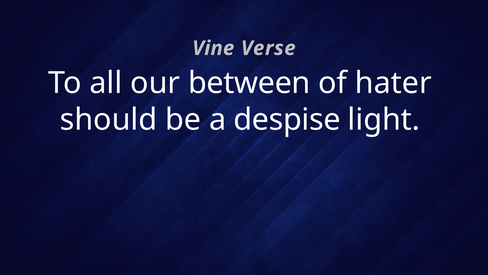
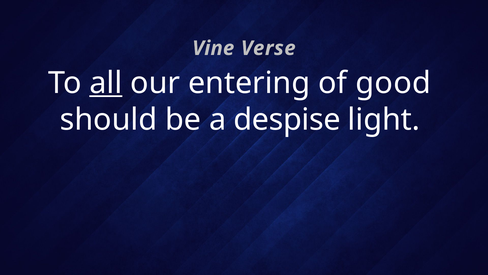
all underline: none -> present (106, 83)
between: between -> entering (249, 83)
hater: hater -> good (393, 83)
